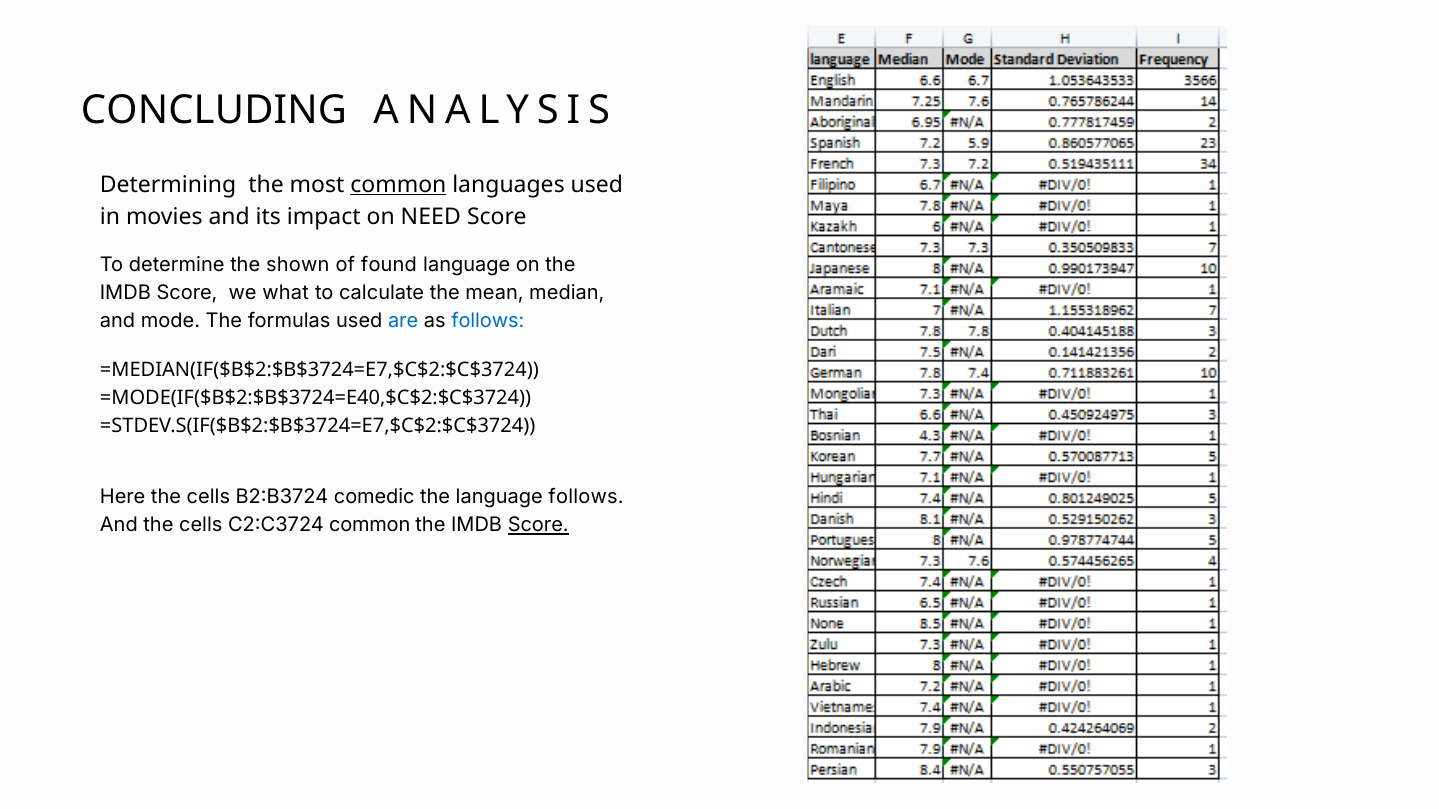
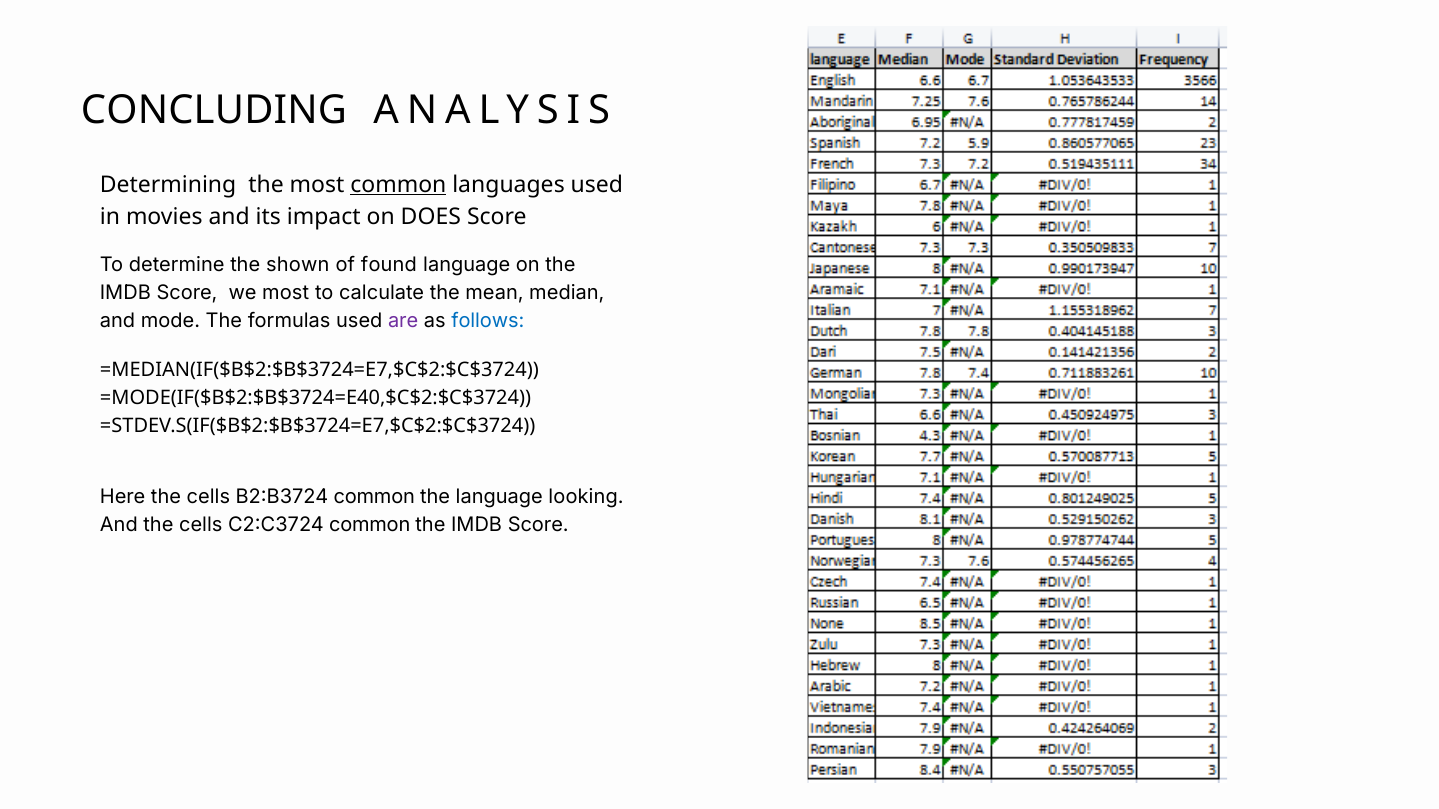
NEED: NEED -> DOES (431, 217)
we what: what -> most (286, 293)
are colour: blue -> purple (403, 321)
B2:B3724 comedic: comedic -> common (374, 498)
language follows: follows -> looking (586, 498)
Score underline: present -> none (538, 526)
